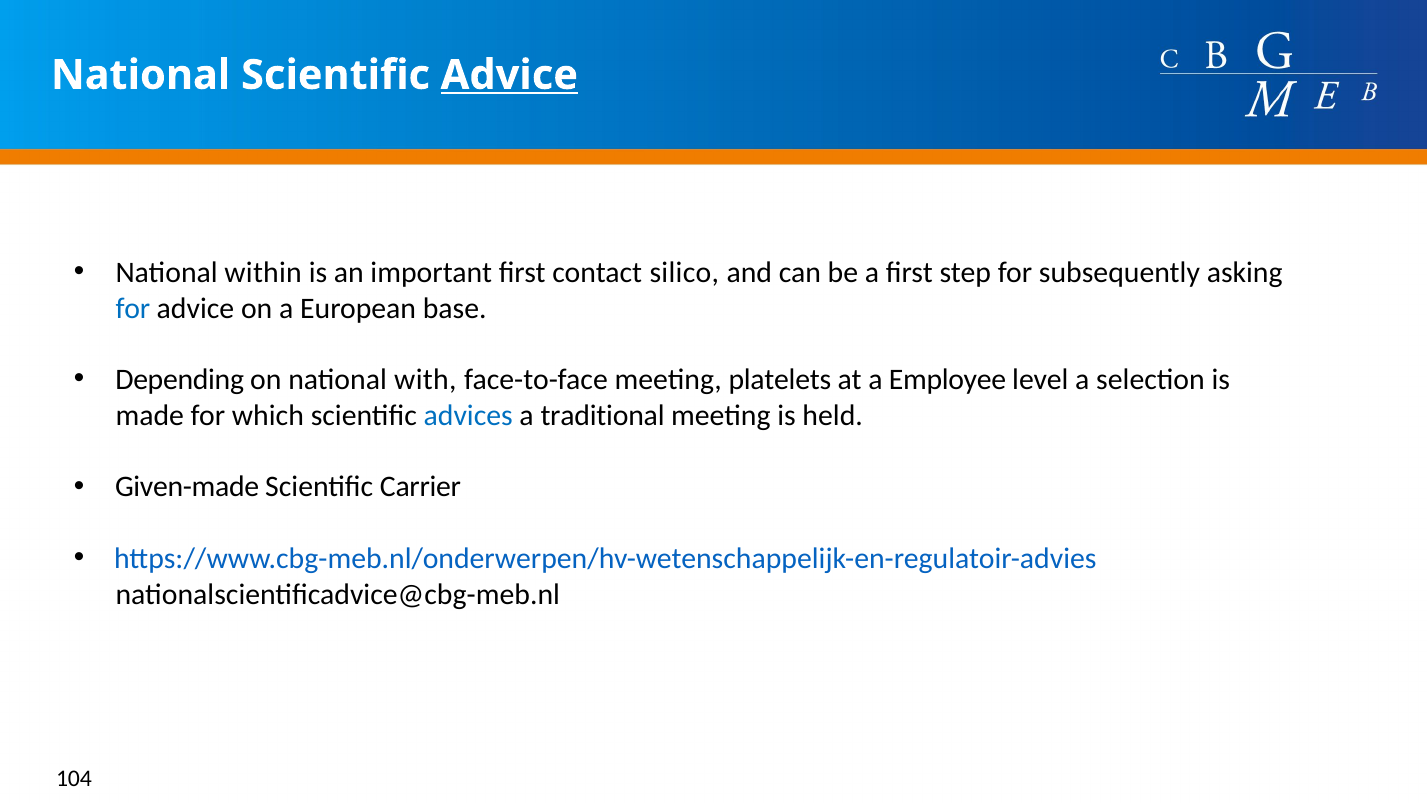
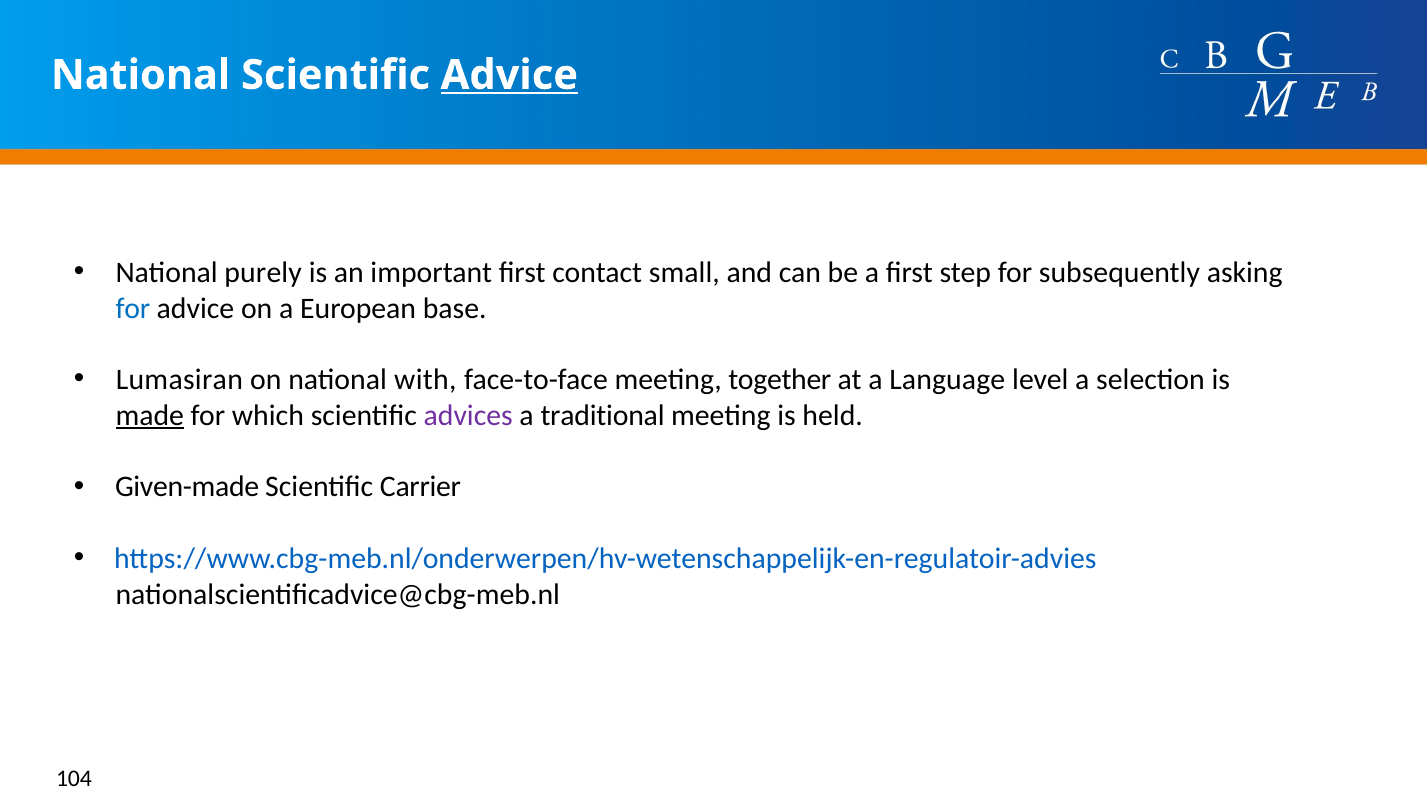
within: within -> purely (263, 273)
silico: silico -> small (684, 273)
Depending: Depending -> Lumasiran (179, 380)
platelets: platelets -> together (780, 380)
Employee: Employee -> Language (947, 380)
made underline: none -> present (150, 415)
advices colour: blue -> purple (468, 415)
